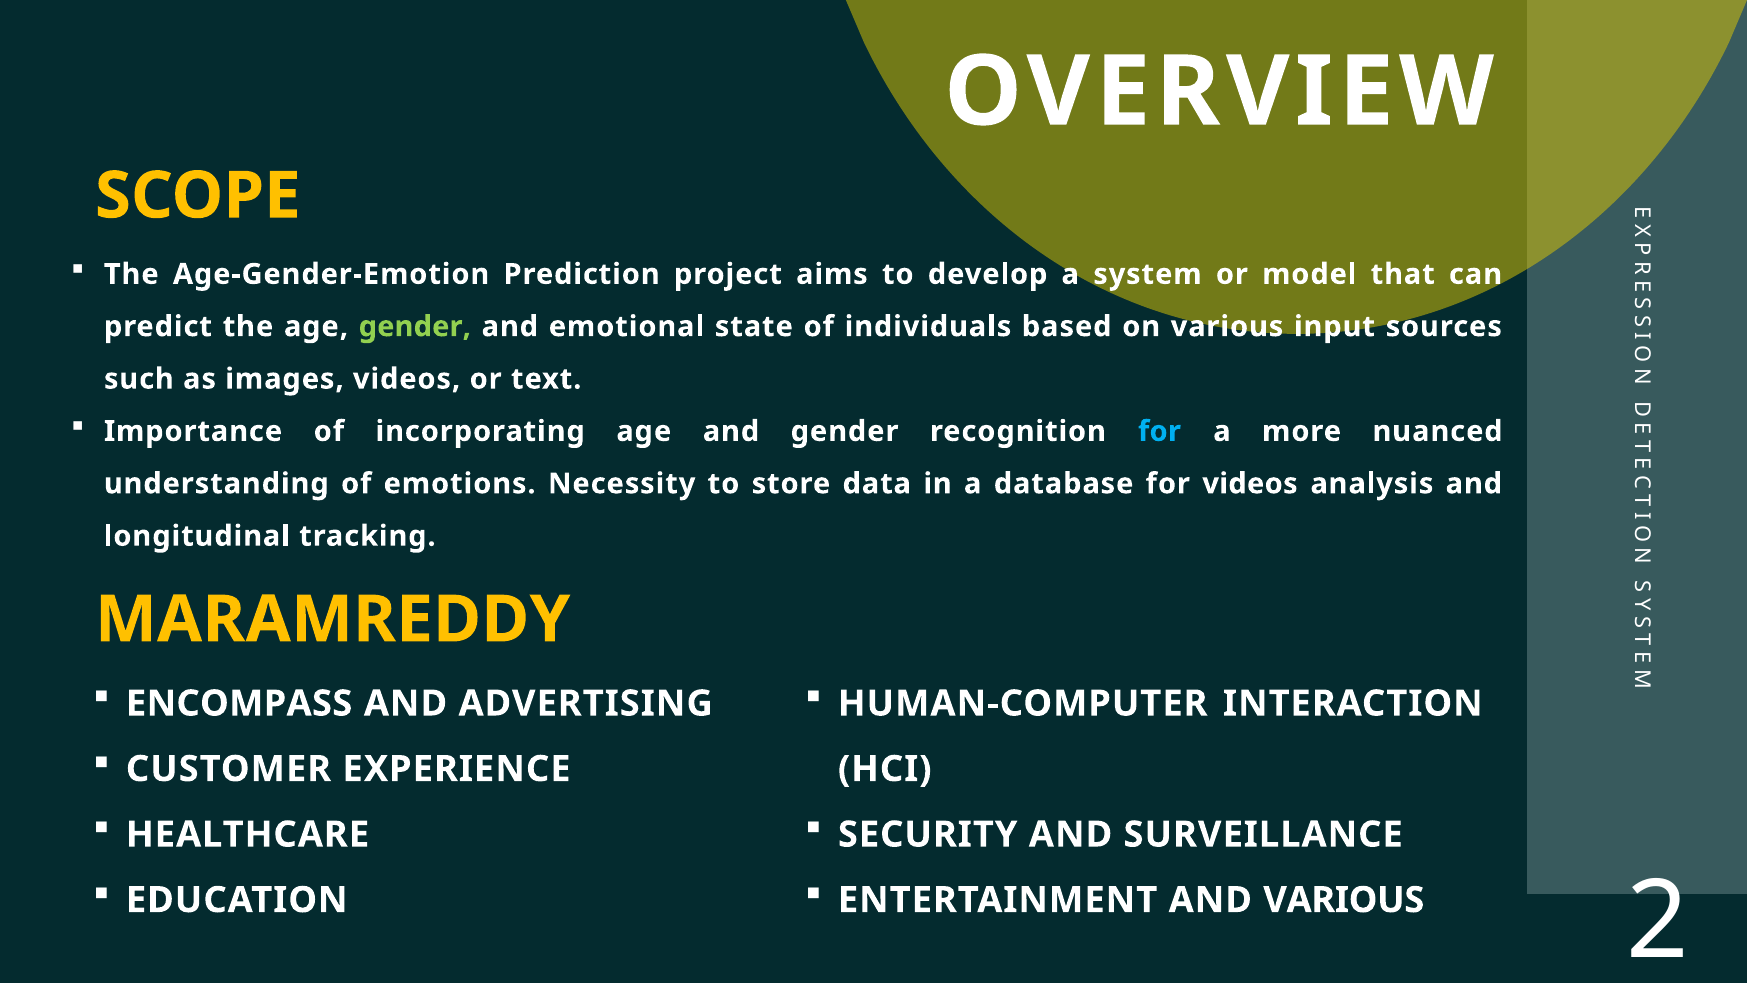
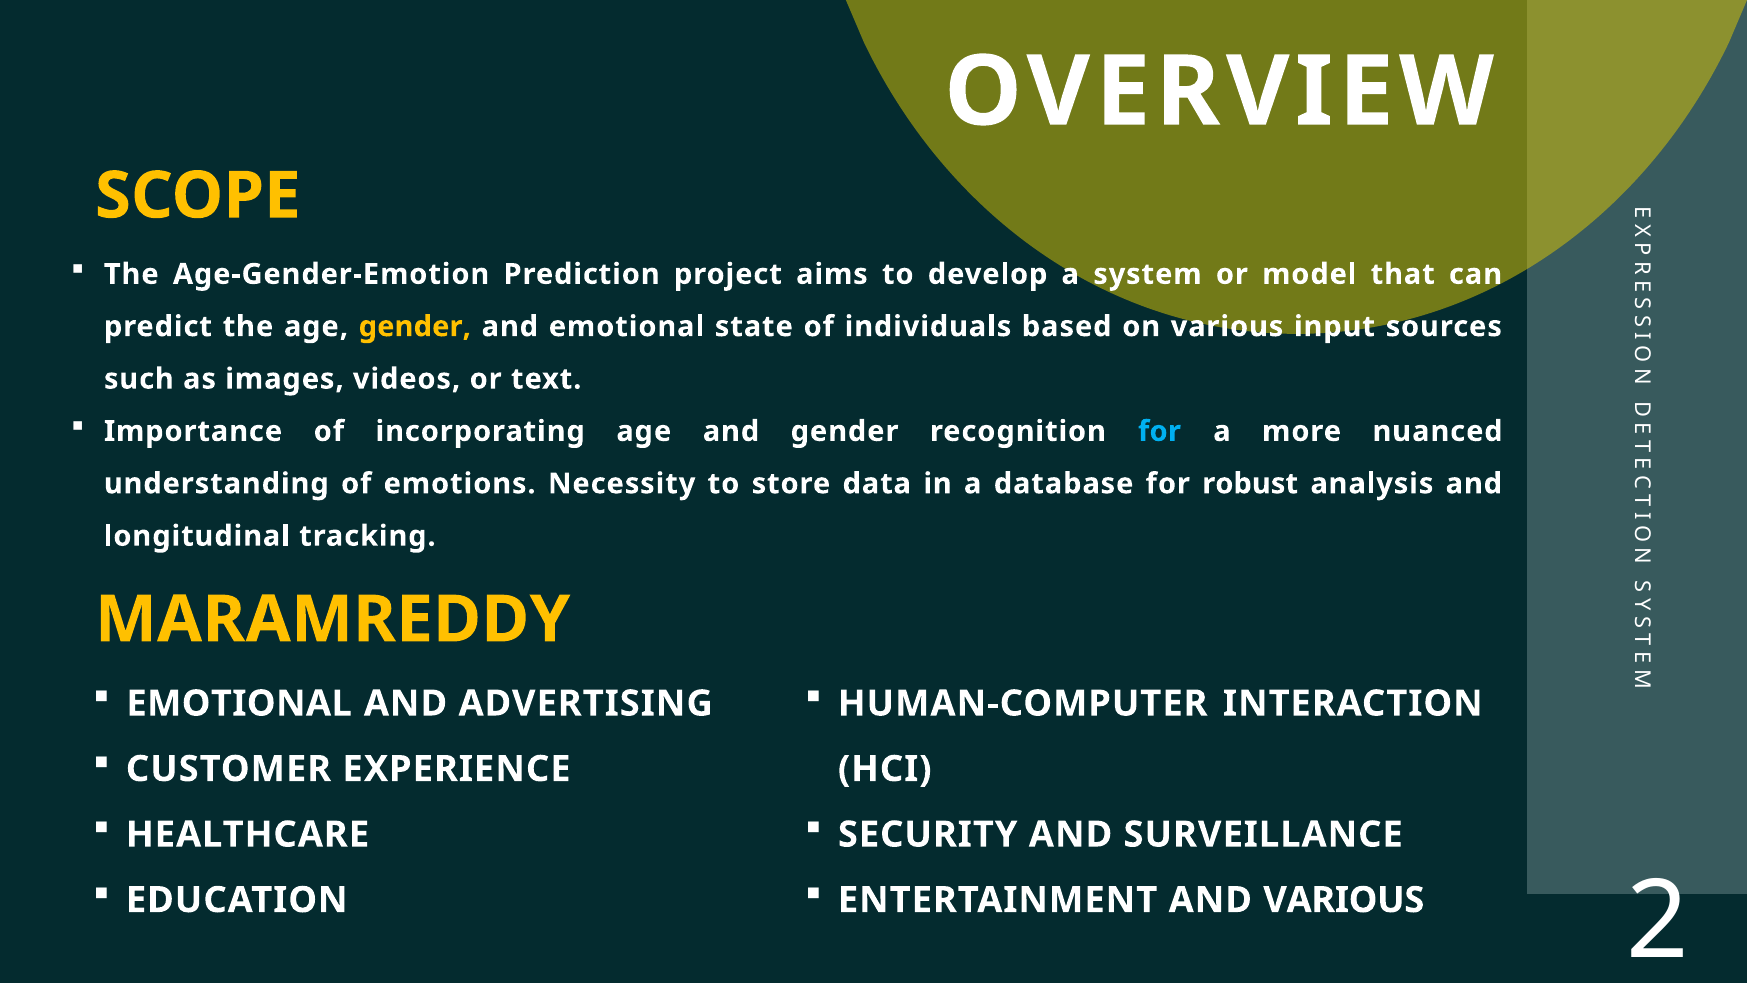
gender colour: light green -> yellow (415, 327)
for videos: videos -> robust (1250, 484)
ENCOMPASS: ENCOMPASS -> EMOTIONAL (239, 703)
